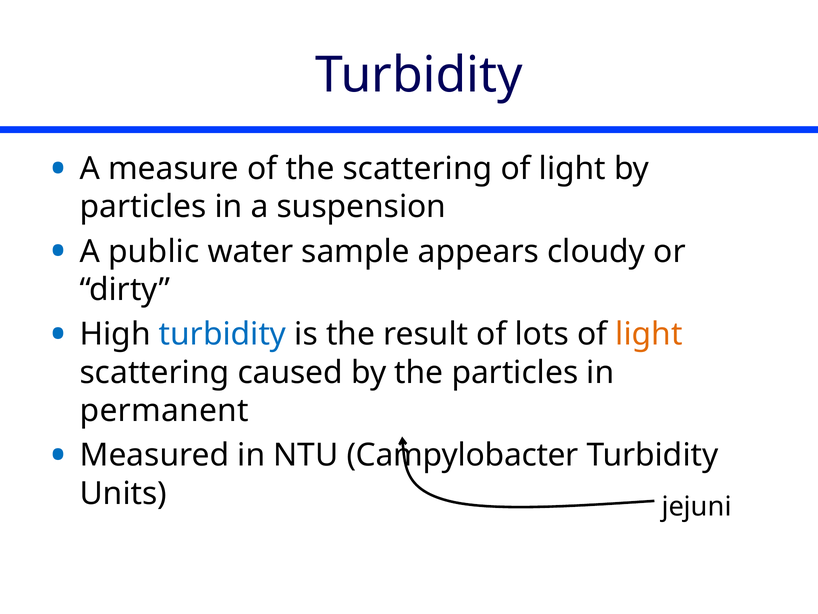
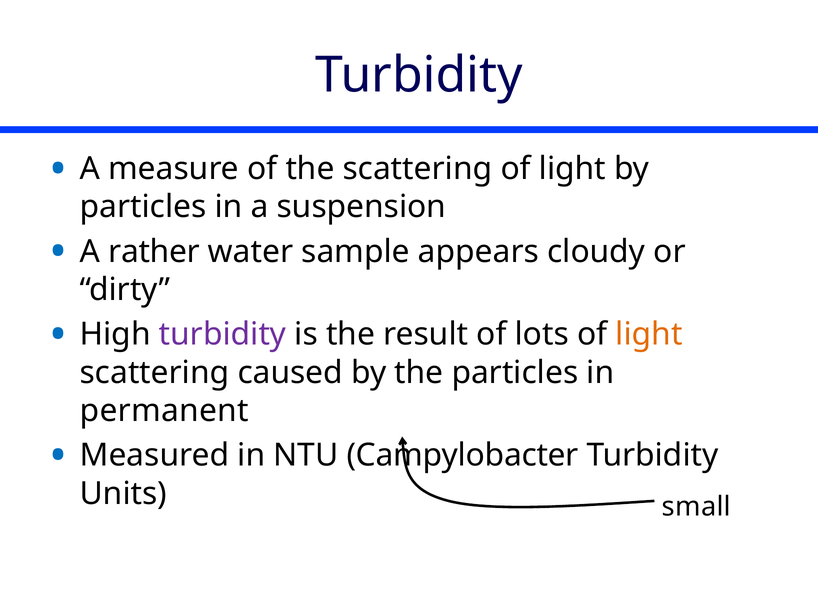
public: public -> rather (154, 251)
turbidity colour: blue -> purple (223, 334)
jejuni: jejuni -> small (696, 506)
